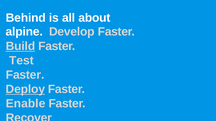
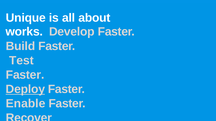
Behind: Behind -> Unique (26, 18)
alpine: alpine -> works (24, 32)
Build underline: present -> none (20, 46)
